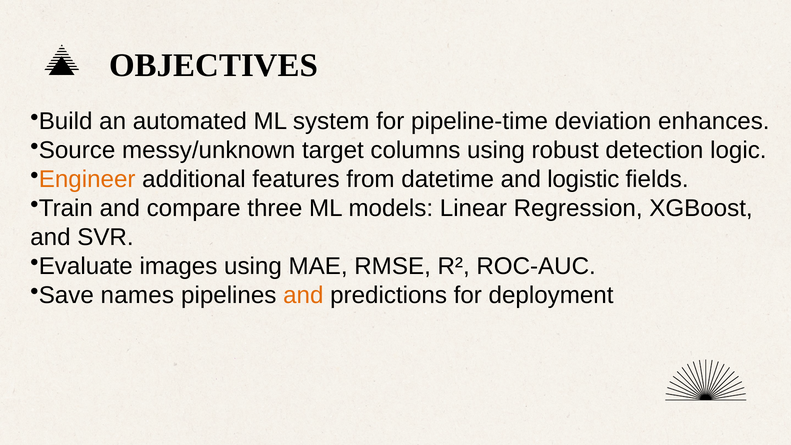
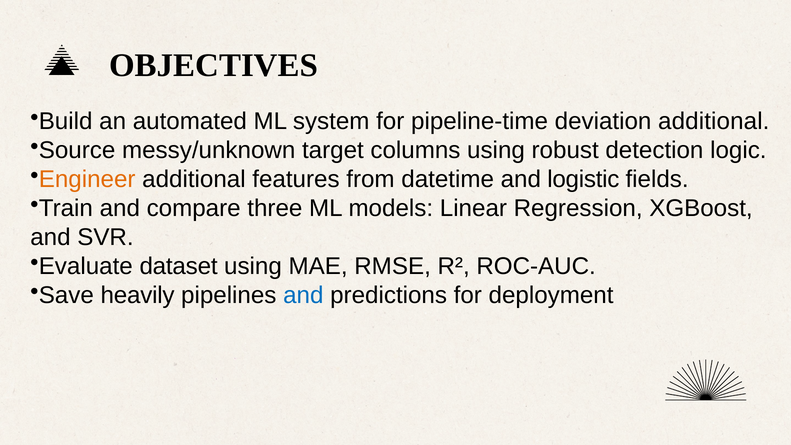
deviation enhances: enhances -> additional (714, 121)
images: images -> dataset (179, 266)
names: names -> heavily (138, 295)
and colour: orange -> blue (303, 295)
